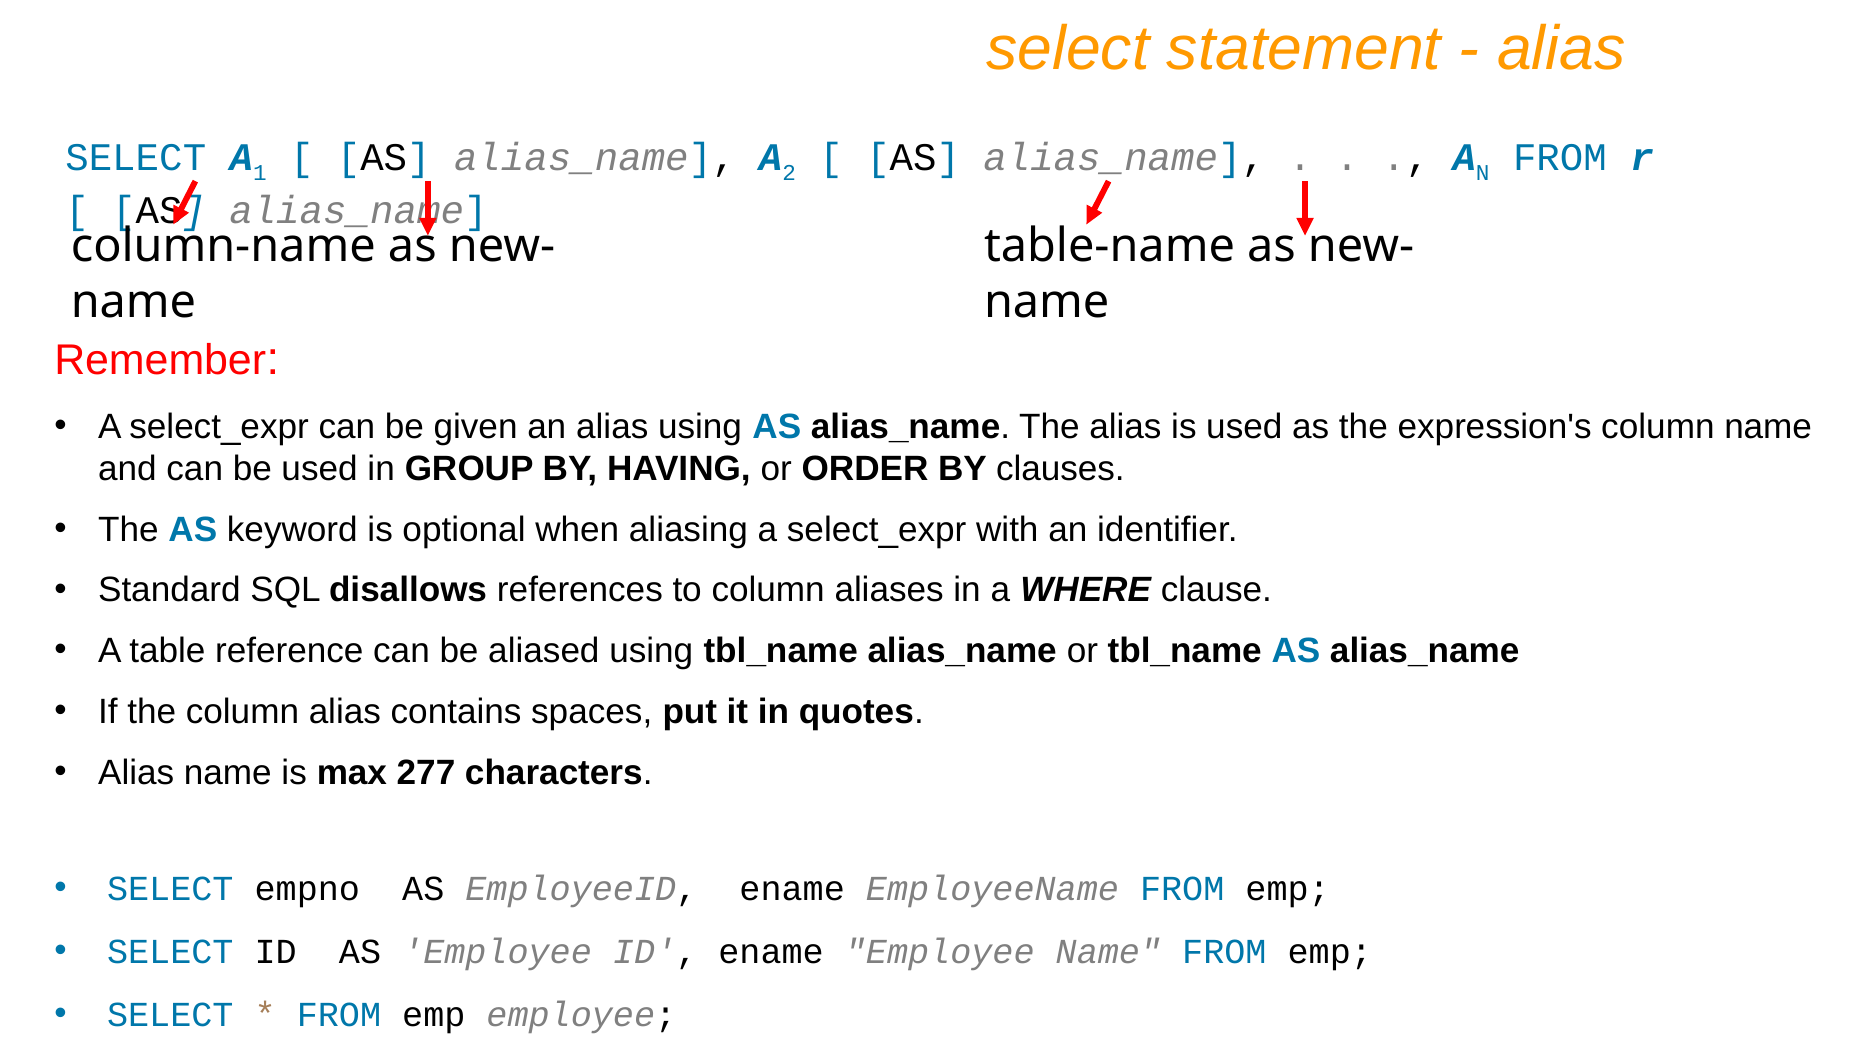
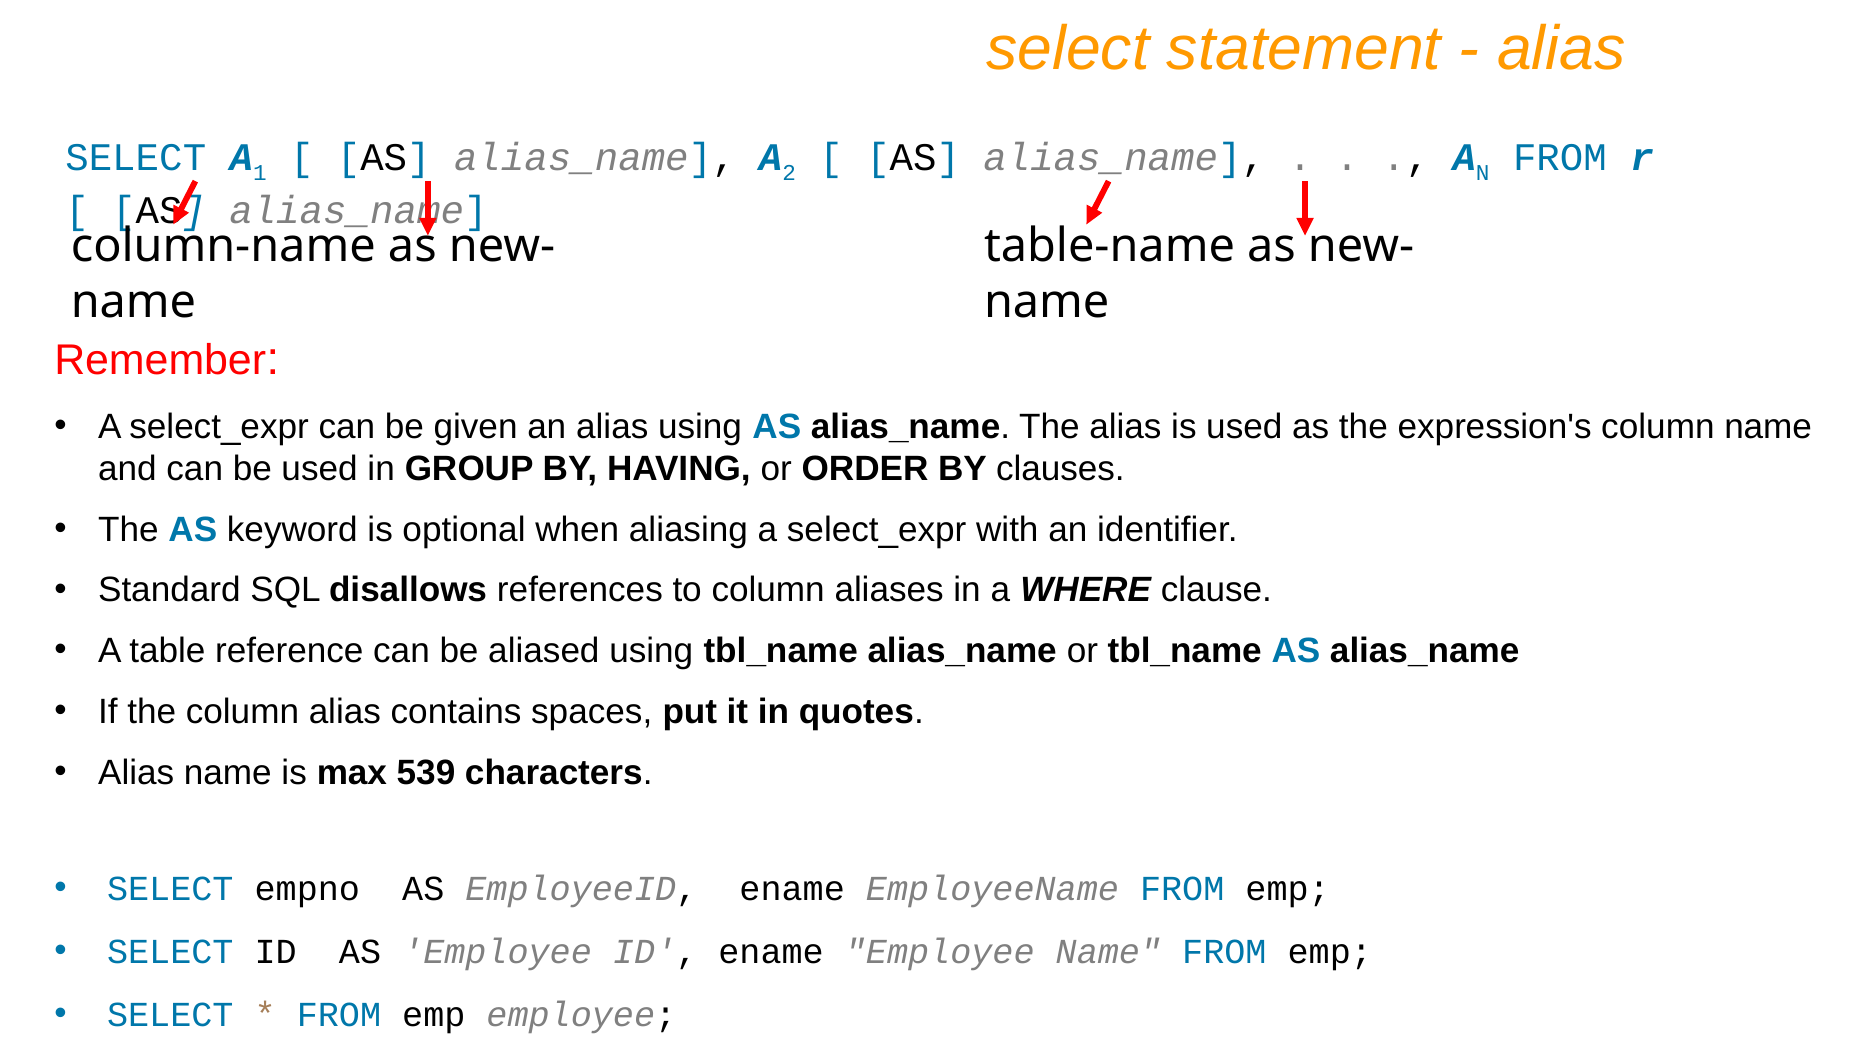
277: 277 -> 539 (426, 773)
